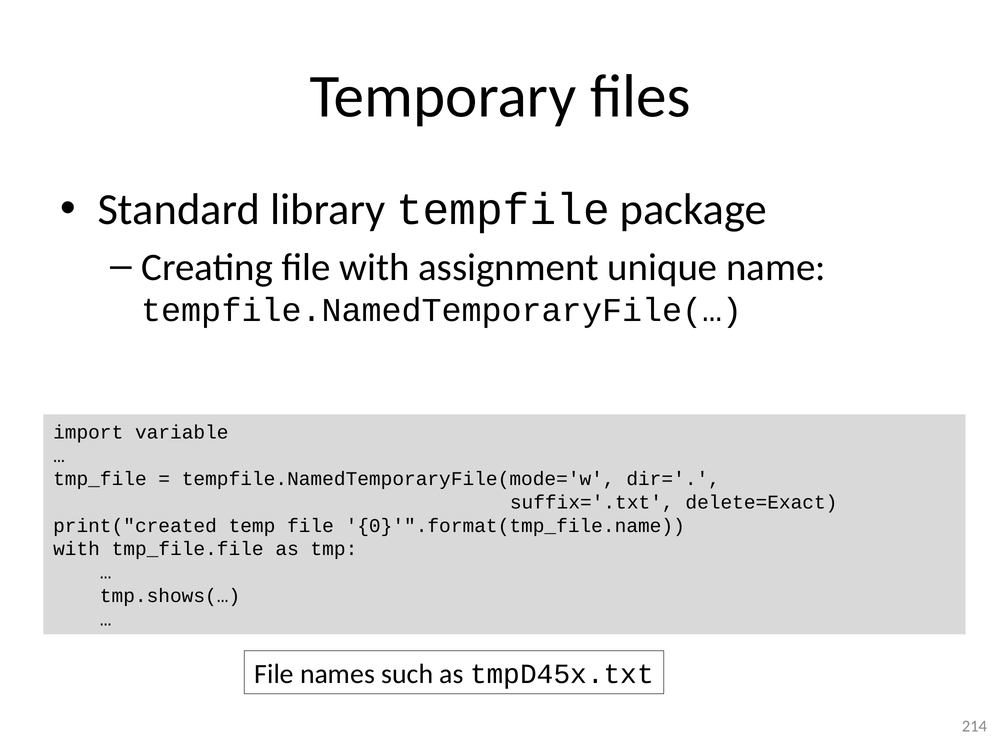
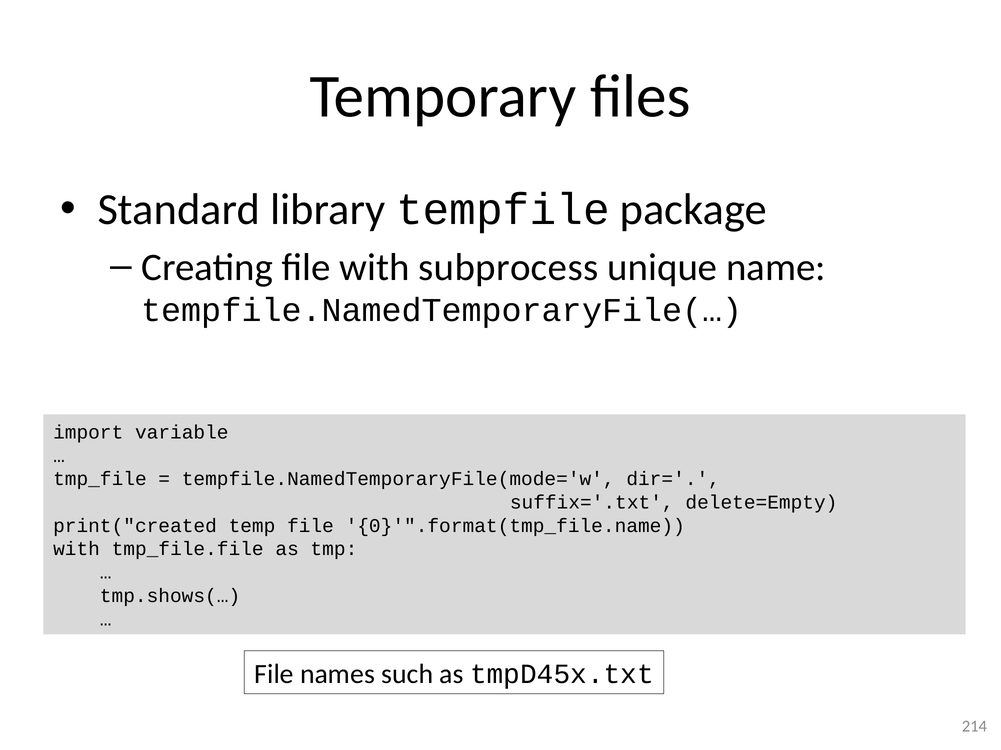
assignment: assignment -> subprocess (508, 267)
delete=Exact: delete=Exact -> delete=Empty (761, 503)
